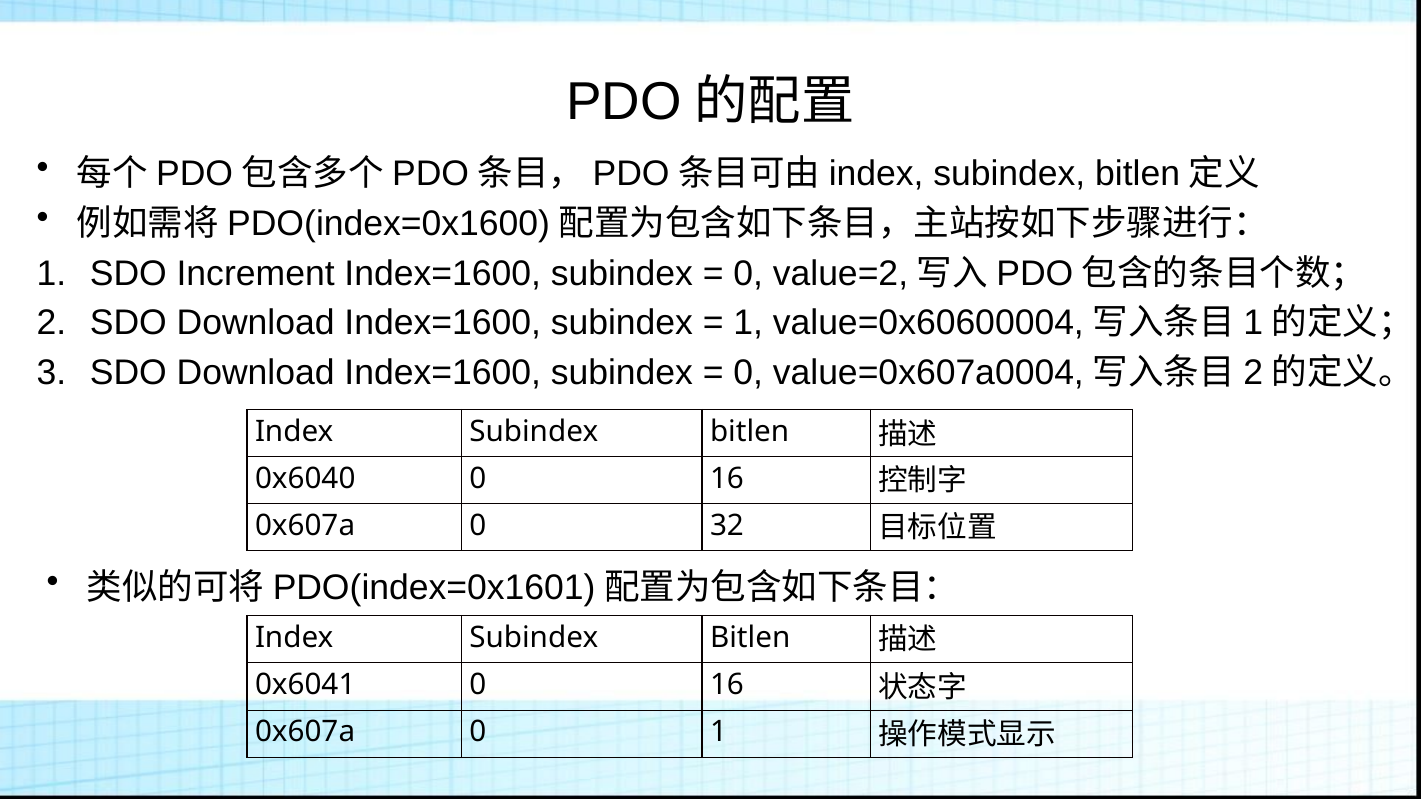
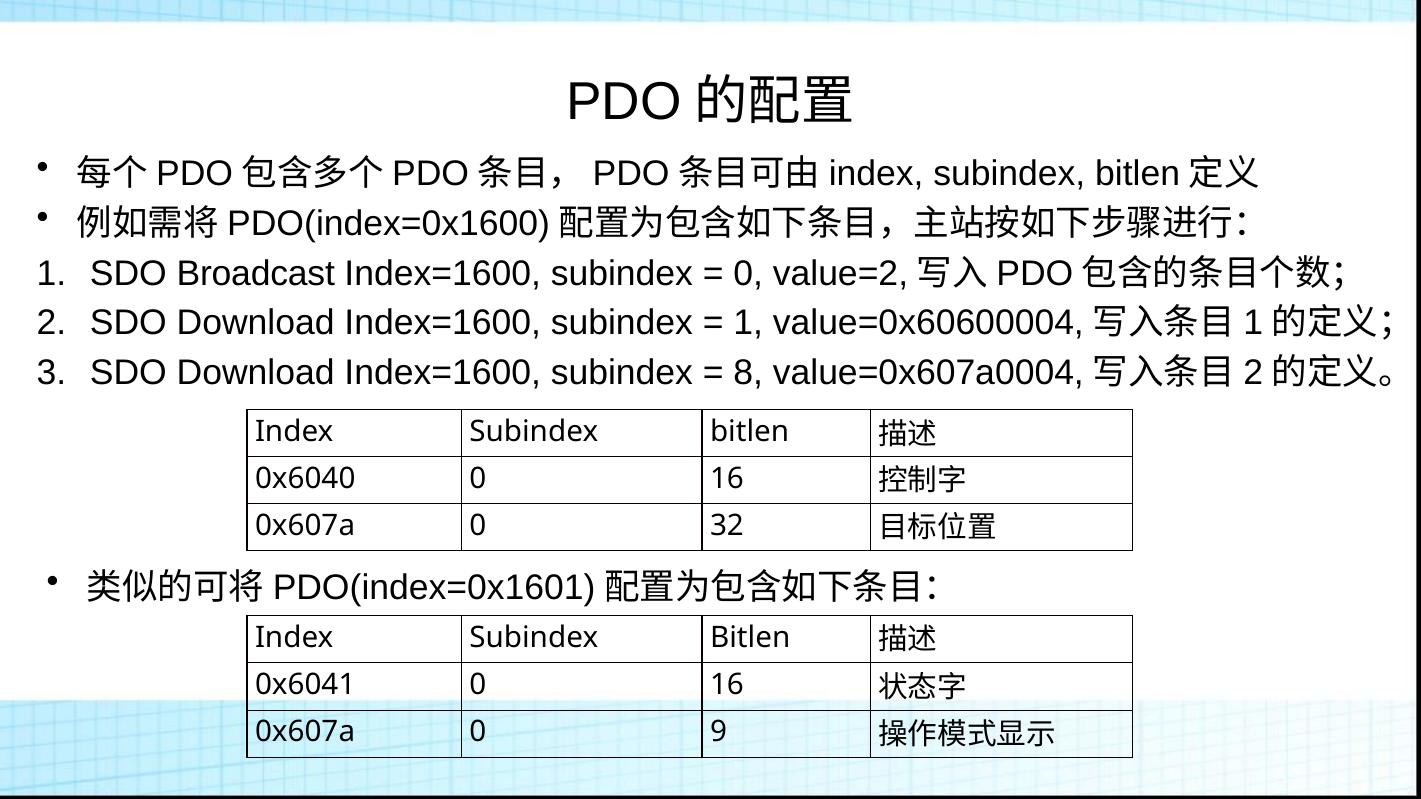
Increment: Increment -> Broadcast (256, 274)
0: 0 -> 8 (748, 373)
0 1: 1 -> 9 (719, 732)
